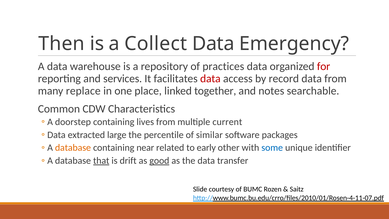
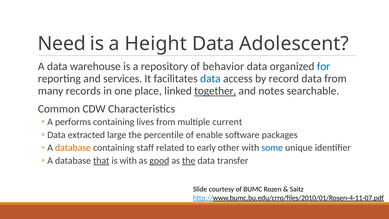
Then: Then -> Need (62, 44)
Collect: Collect -> Height (156, 44)
Emergency: Emergency -> Adolescent (294, 44)
practices: practices -> behavior (223, 66)
for colour: red -> blue (324, 66)
data colour: red -> blue (210, 79)
replace: replace -> records (83, 91)
together underline: none -> present (215, 91)
doorstep: doorstep -> performs (73, 122)
similar: similar -> enable (209, 135)
near: near -> staff (145, 148)
is drift: drift -> with (128, 161)
the underline: none -> present (189, 161)
